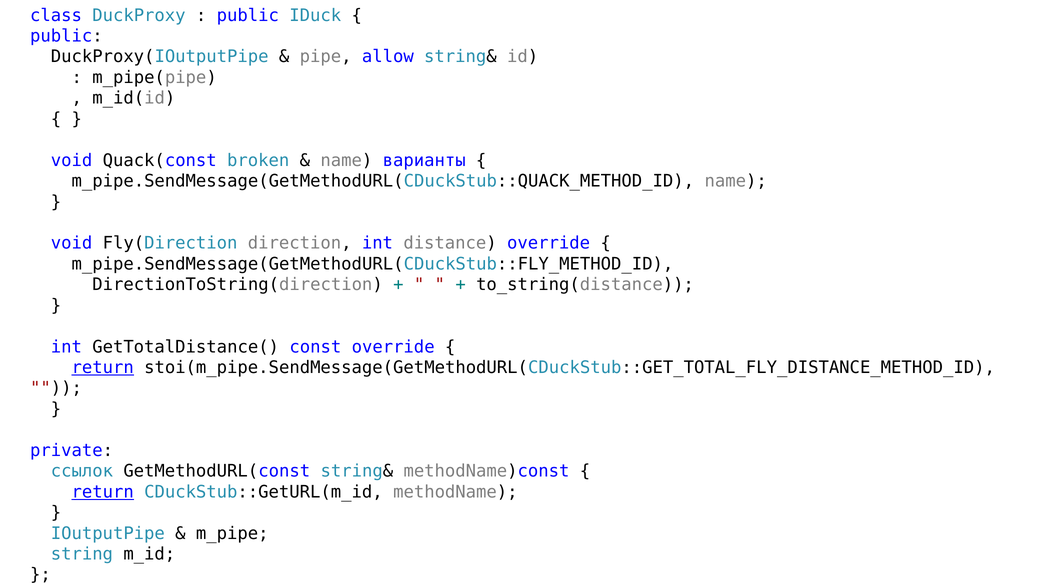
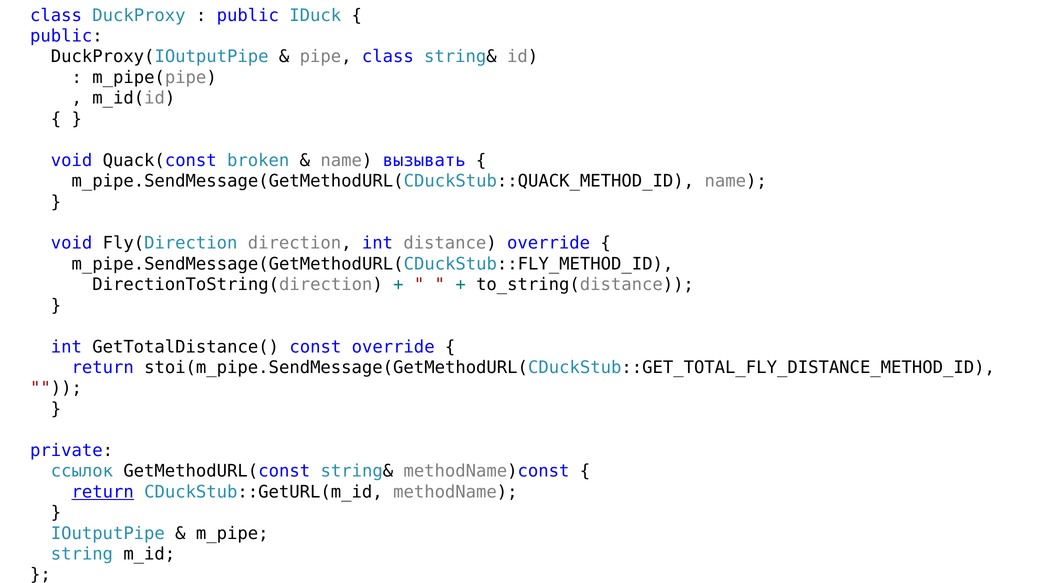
pipe allow: allow -> class (388, 57)
варианты: варианты -> вызывать (424, 160)
return underline: present -> none (103, 368)
